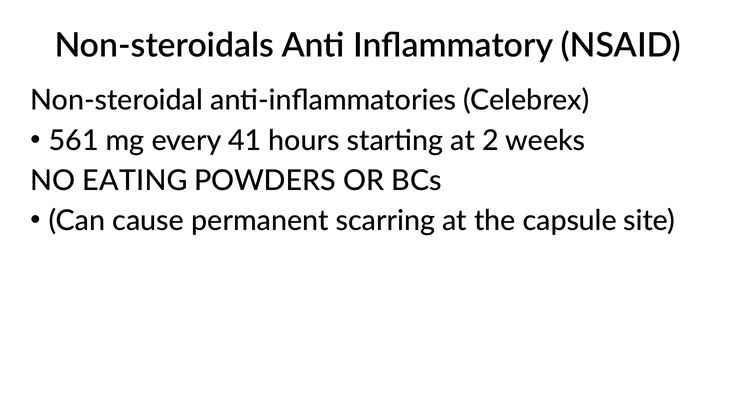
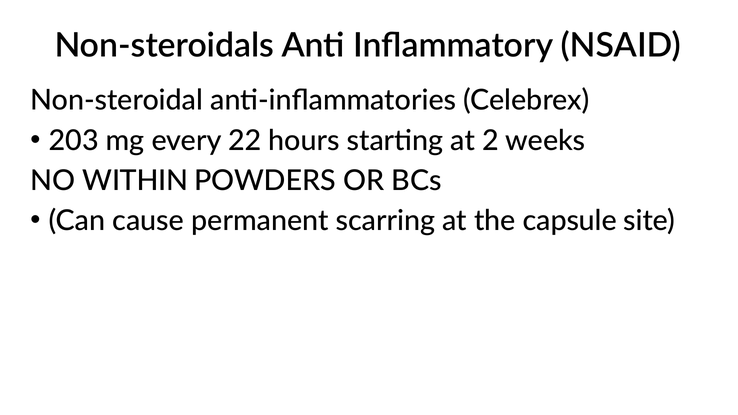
561: 561 -> 203 (74, 141)
41: 41 -> 22 (245, 141)
EATING: EATING -> WITHIN (135, 181)
